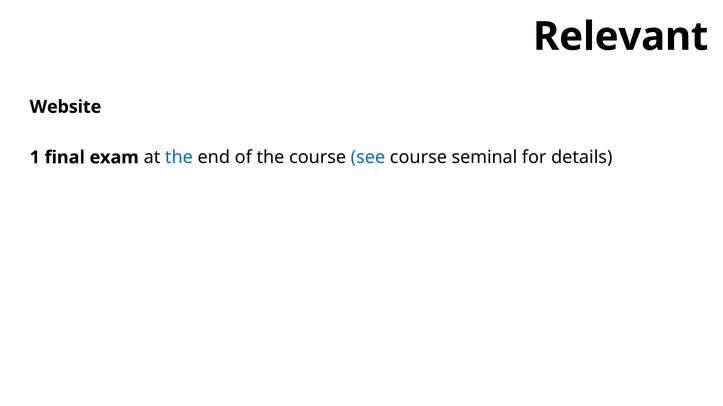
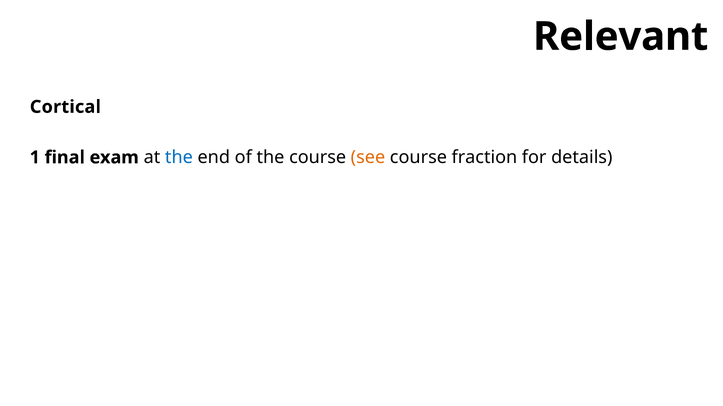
Website: Website -> Cortical (65, 107)
see colour: blue -> orange (368, 158)
seminal: seminal -> fraction (484, 158)
